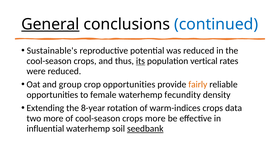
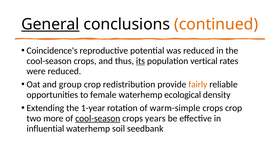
continued colour: blue -> orange (216, 24)
Sustainable's: Sustainable's -> Coincidence's (52, 50)
crop opportunities: opportunities -> redistribution (129, 84)
fecundity: fecundity -> ecological (183, 94)
8-year: 8-year -> 1-year (93, 108)
warm-indices: warm-indices -> warm-simple (175, 108)
crops data: data -> crop (234, 108)
cool-season underline: none -> present (98, 118)
crops more: more -> years (155, 118)
seedbank underline: present -> none (145, 128)
